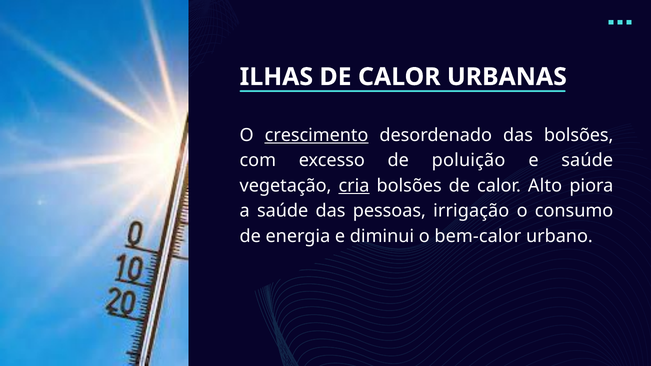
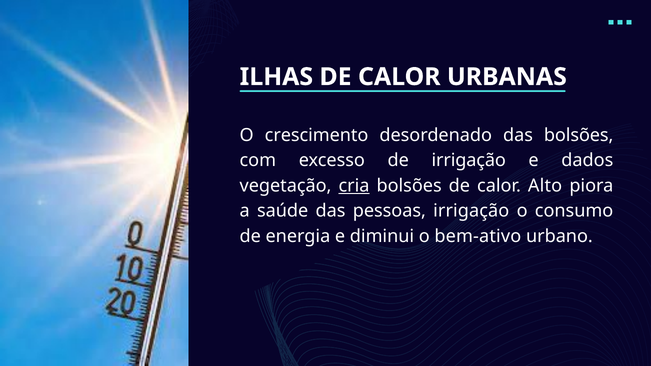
crescimento underline: present -> none (317, 135)
de poluição: poluição -> irrigação (469, 160)
e saúde: saúde -> dados (587, 160)
bem-calor: bem-calor -> bem-ativo (478, 236)
